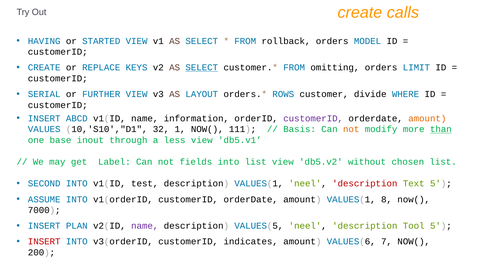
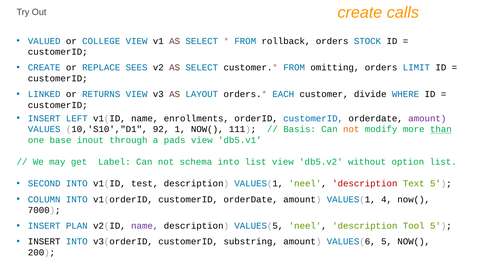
HAVING: HAVING -> VALUED (44, 41)
STARTED: STARTED -> COLLEGE (101, 41)
MODEL: MODEL -> STOCK (368, 41)
KEYS: KEYS -> SEES (137, 68)
SELECT underline: present -> none (202, 68)
SERIAL: SERIAL -> LINKED (44, 94)
FURTHER: FURTHER -> RETURNS (101, 94)
ROWS: ROWS -> EACH (283, 94)
ABCD: ABCD -> LEFT (77, 118)
information: information -> enrollments (196, 118)
customerID colour: purple -> blue (313, 118)
amount colour: orange -> purple (427, 118)
32: 32 -> 92 (161, 129)
less: less -> pads (175, 140)
fields: fields -> schema (196, 162)
chosen: chosen -> option (408, 162)
ASSUME: ASSUME -> COLUMN (44, 199)
8: 8 -> 4 (387, 199)
INSERT colour: red -> black (44, 241)
indicates: indicates -> substring (251, 241)
VALUES(6 7: 7 -> 5 (387, 241)
